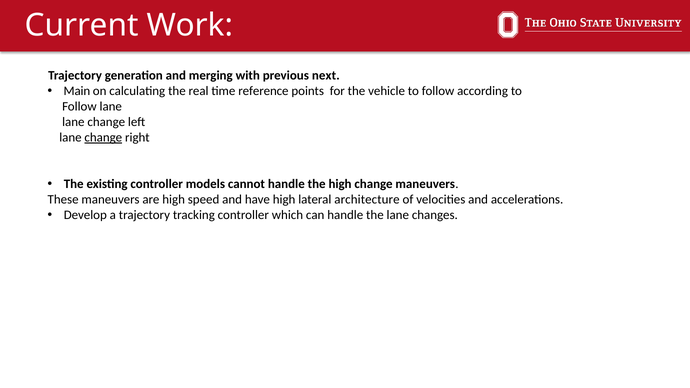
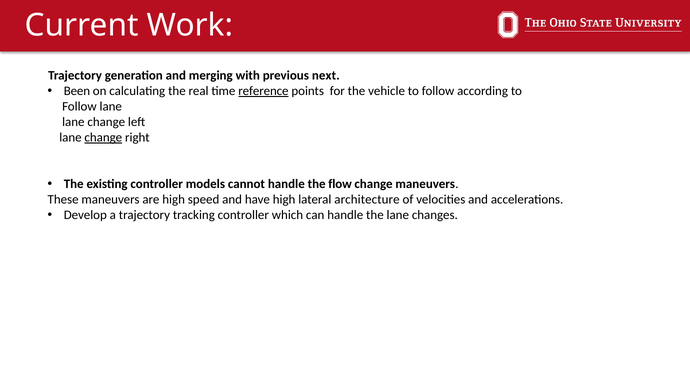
Main: Main -> Been (77, 91)
reference underline: none -> present (263, 91)
the high: high -> flow (340, 184)
